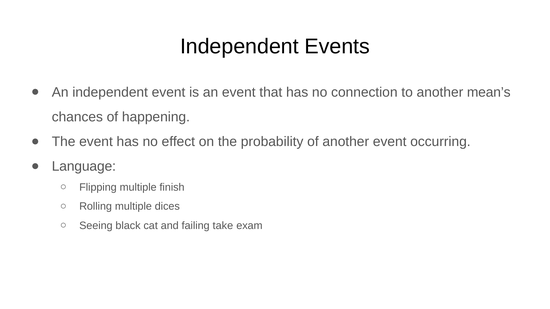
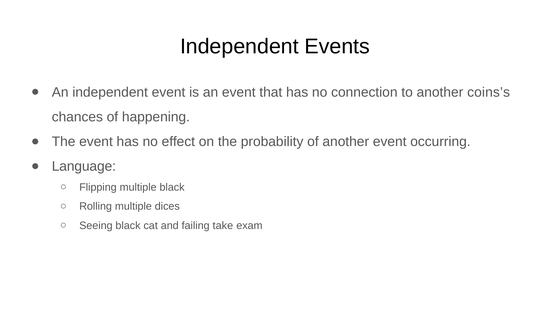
mean’s: mean’s -> coins’s (489, 92)
multiple finish: finish -> black (172, 187)
